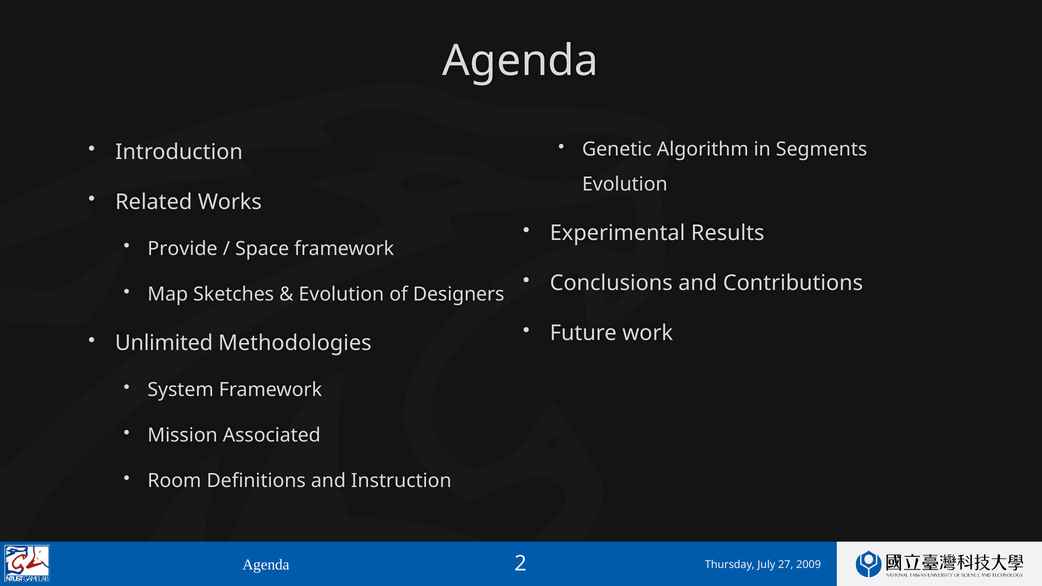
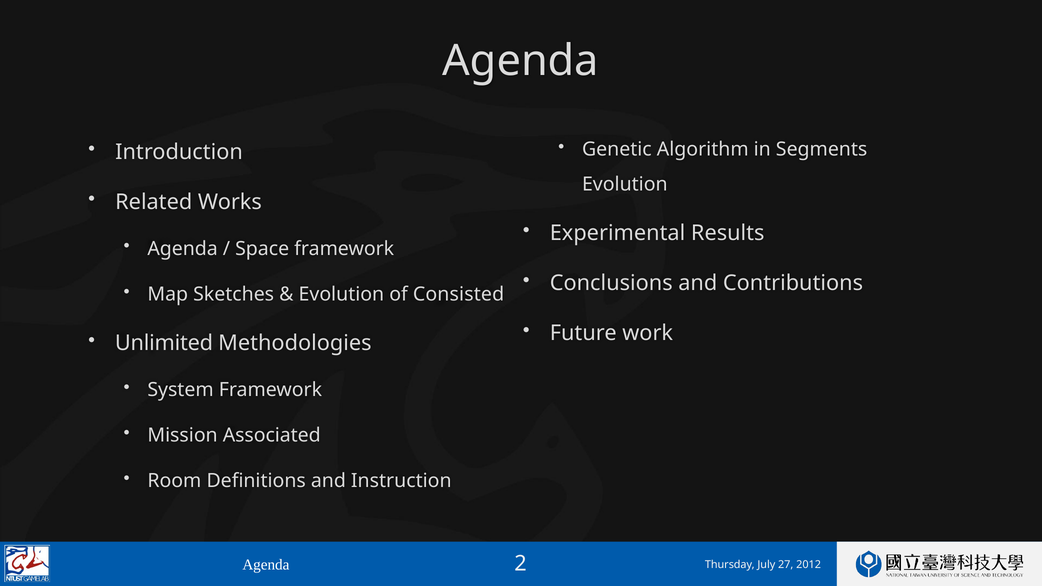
Provide: Provide -> Agenda (183, 249)
Designers: Designers -> Consisted (459, 294)
2009: 2009 -> 2012 (809, 565)
